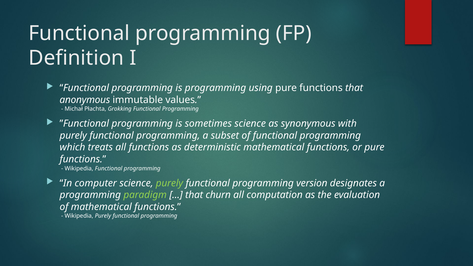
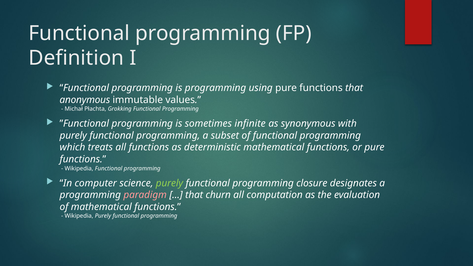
sometimes science: science -> infinite (250, 124)
version: version -> closure (312, 183)
paradigm colour: light green -> pink (145, 195)
